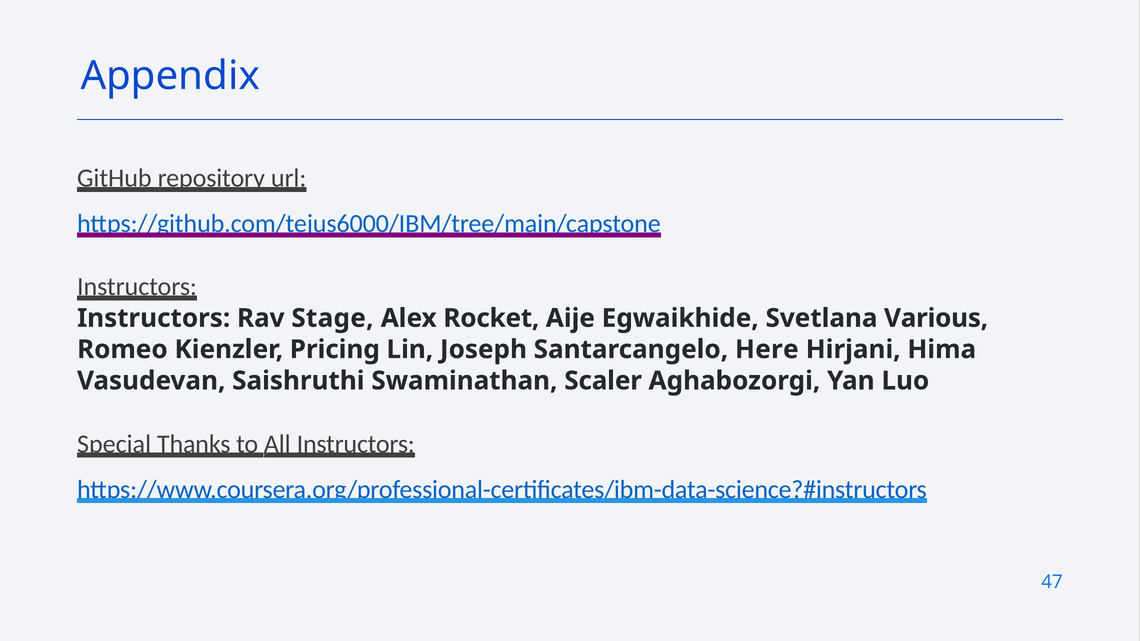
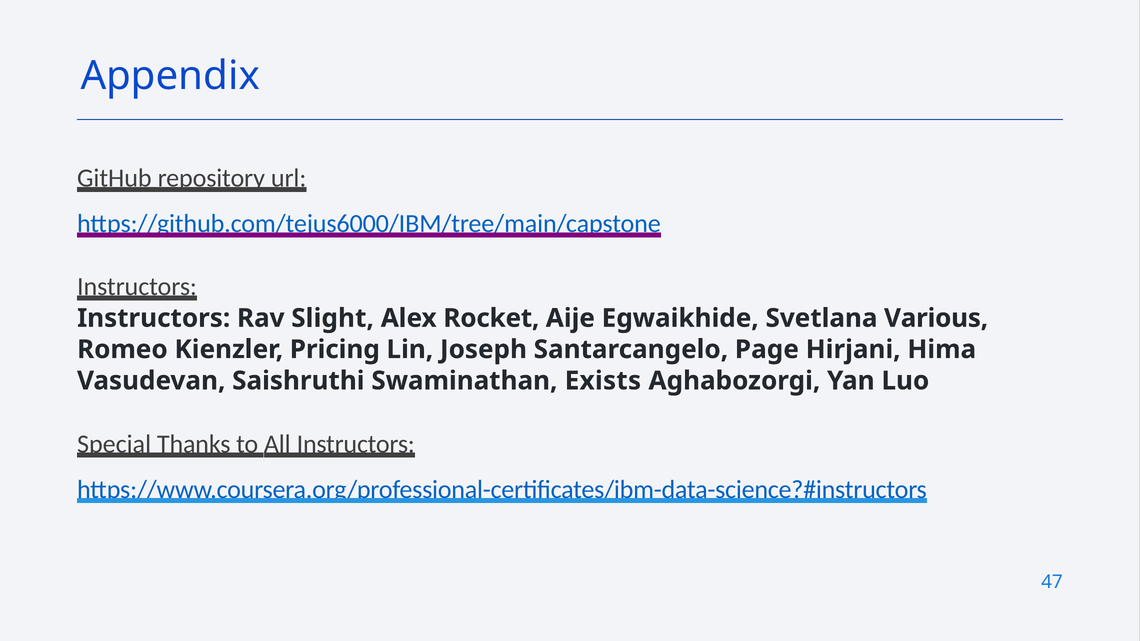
Stage: Stage -> Slight (333, 318)
Here: Here -> Page (767, 350)
Scaler: Scaler -> Exists (603, 381)
